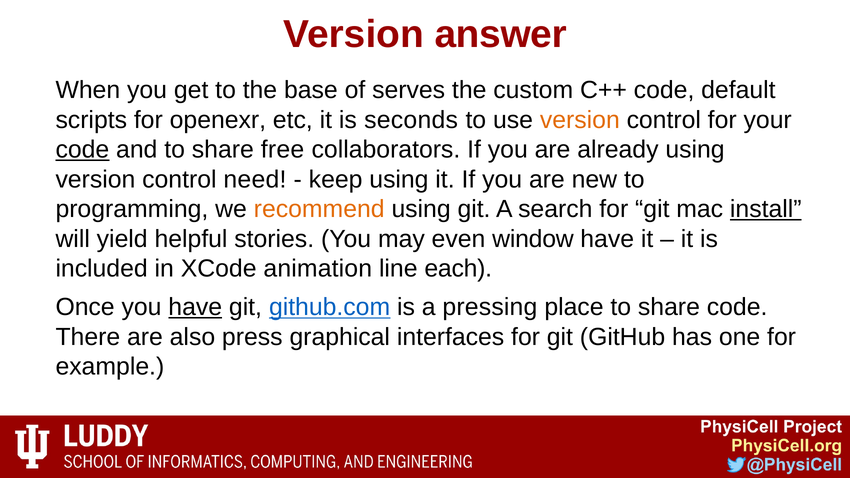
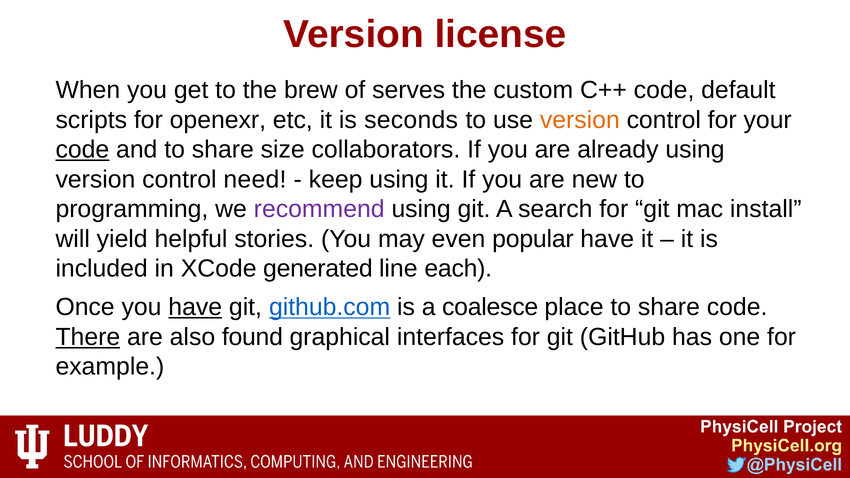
answer: answer -> license (501, 34)
base: base -> brew (311, 90)
free: free -> size (283, 150)
recommend colour: orange -> purple (319, 209)
install underline: present -> none (766, 209)
window: window -> popular (533, 239)
animation: animation -> generated (318, 269)
pressing: pressing -> coalesce (490, 307)
There underline: none -> present (88, 337)
press: press -> found (252, 337)
